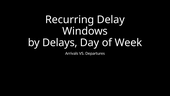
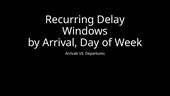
Delays: Delays -> Arrival (60, 42)
